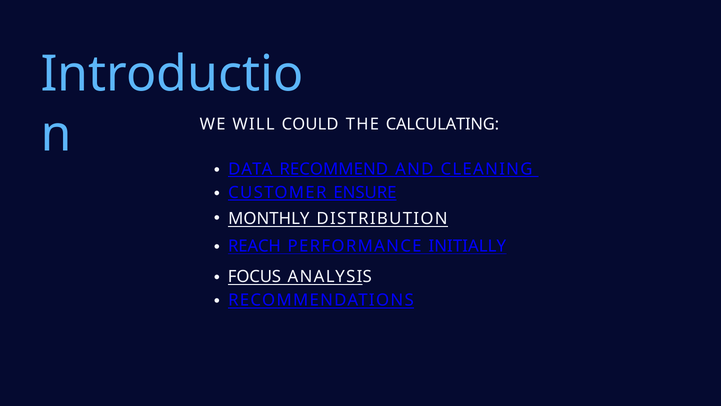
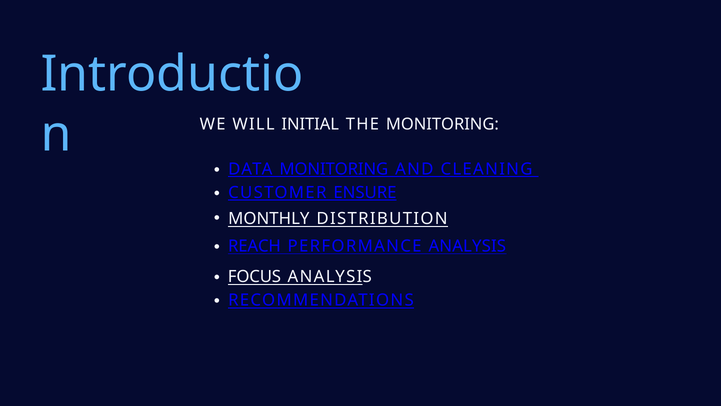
COULD: COULD -> INITIAL (310, 124)
THE CALCULATING: CALCULATING -> MONITORING (442, 124)
DATA RECOMMEND: RECOMMEND -> MONITORING (334, 169)
PERFORMANCE INITIALLY: INITIALLY -> ANALYSIS (467, 246)
